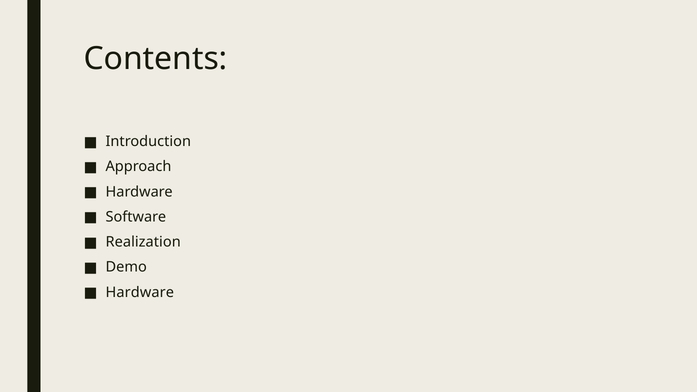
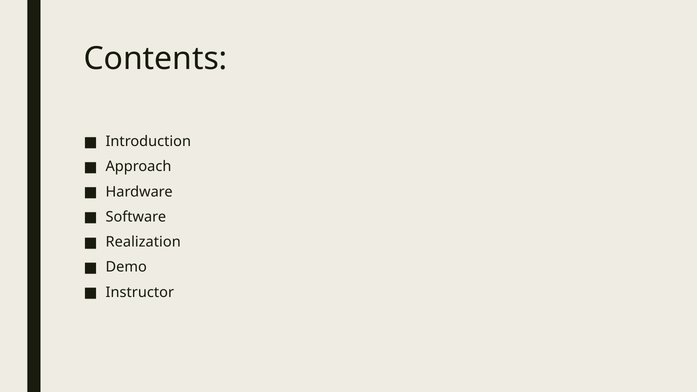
Hardware: Hardware -> Instructor (140, 292)
